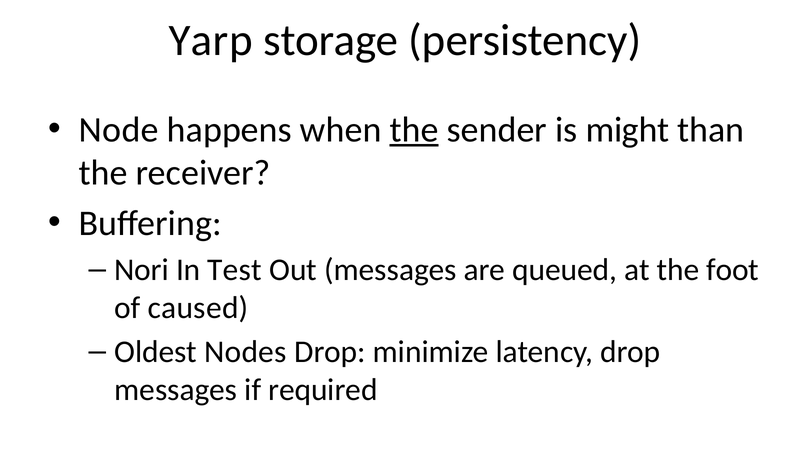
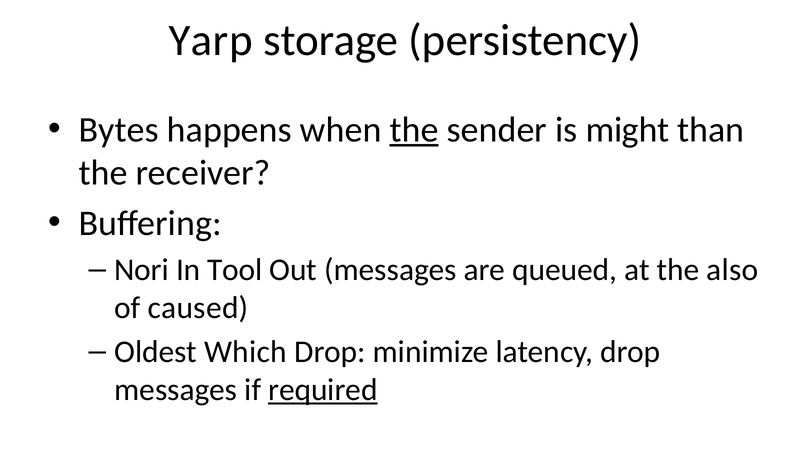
Node: Node -> Bytes (119, 130)
Test: Test -> Tool (235, 270)
foot: foot -> also (732, 270)
Nodes: Nodes -> Which (245, 352)
required underline: none -> present (323, 390)
